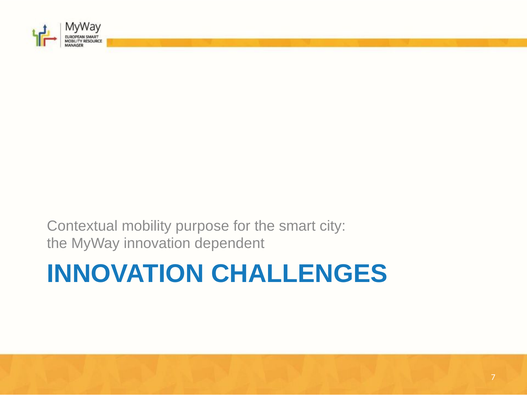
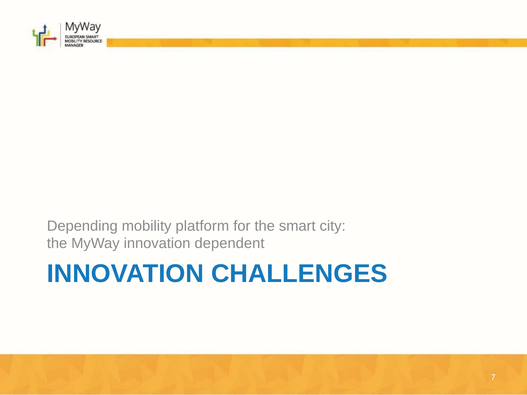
Contextual: Contextual -> Depending (82, 226)
purpose: purpose -> platform (202, 226)
